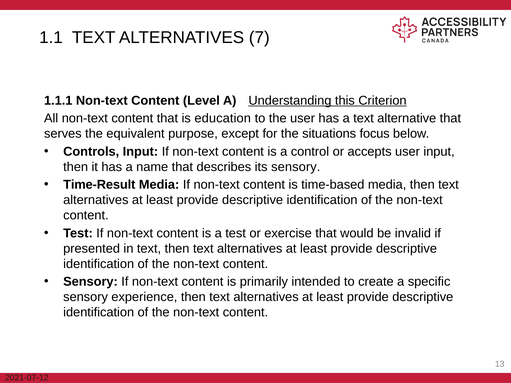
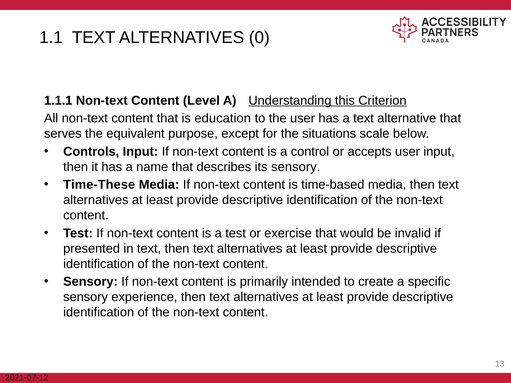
7: 7 -> 0 (259, 37)
focus: focus -> scale (375, 134)
Time-Result: Time-Result -> Time-These (99, 185)
